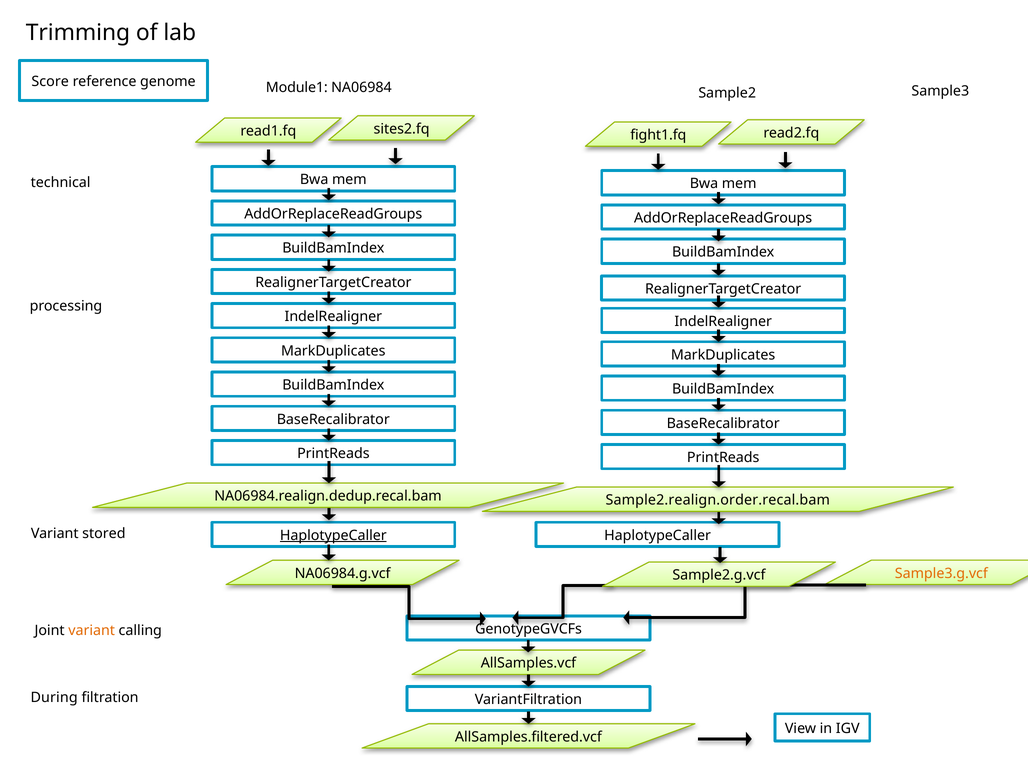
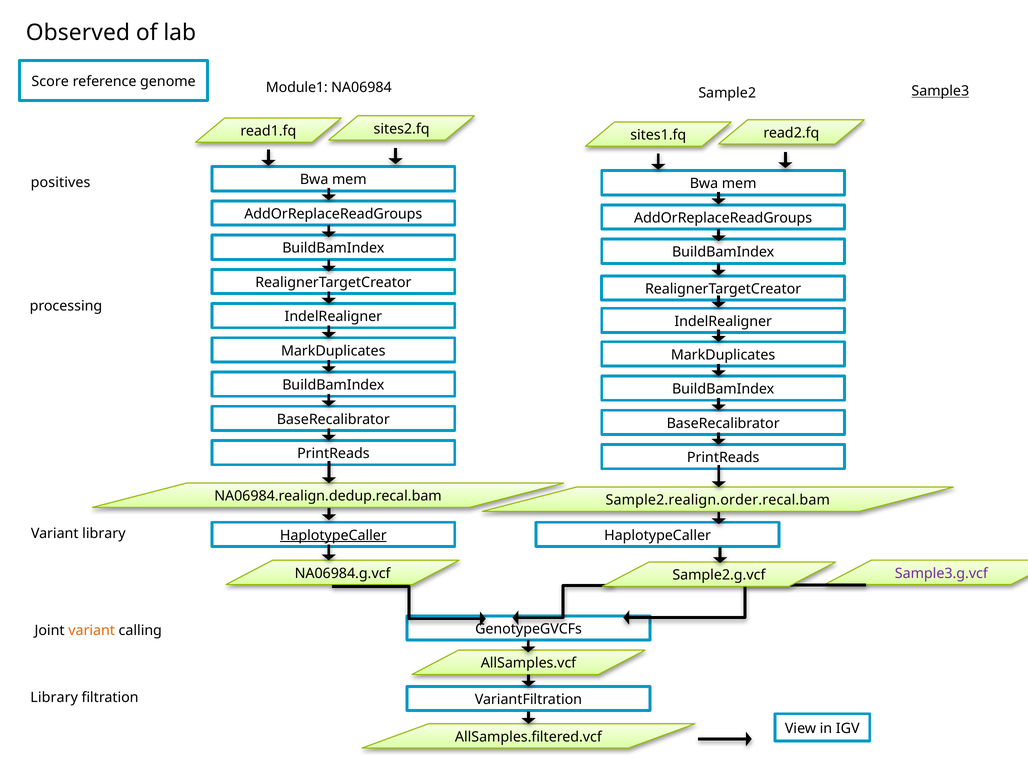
Trimming: Trimming -> Observed (78, 33)
Sample3 underline: none -> present (940, 91)
fight1.fq: fight1.fq -> sites1.fq (658, 135)
technical: technical -> positives (61, 183)
Variant stored: stored -> library (104, 533)
Sample3.g.vcf colour: orange -> purple (941, 573)
During: During -> Library (54, 698)
